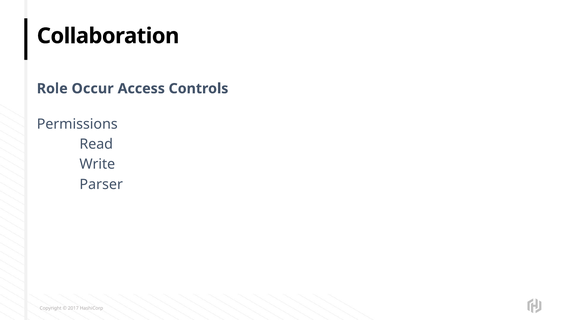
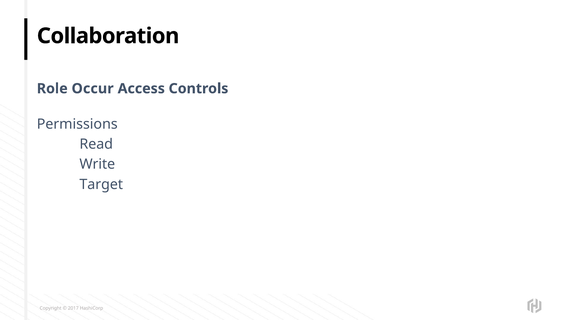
Parser: Parser -> Target (101, 184)
